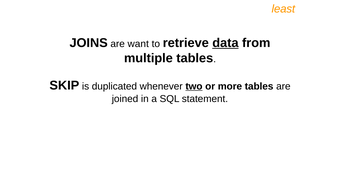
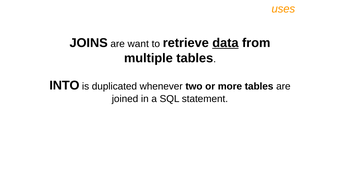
least: least -> uses (283, 9)
SKIP: SKIP -> INTO (64, 85)
two underline: present -> none (194, 86)
